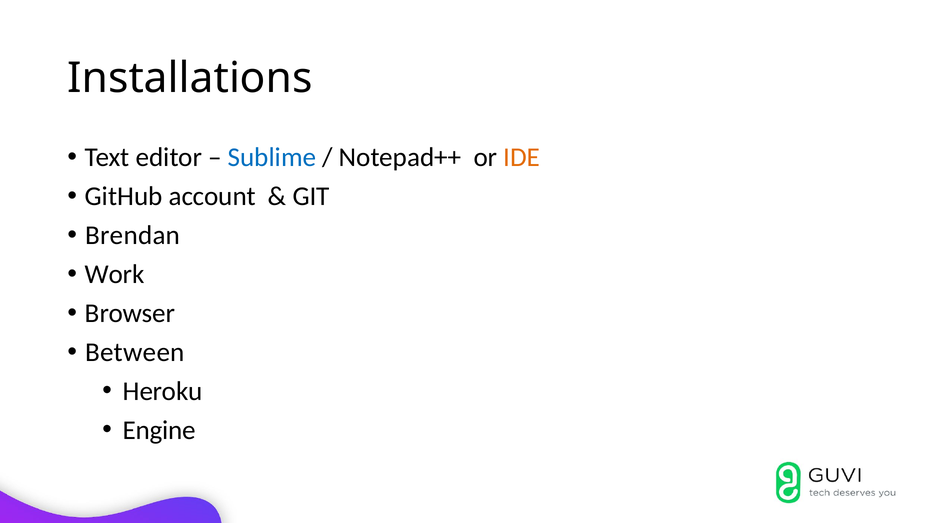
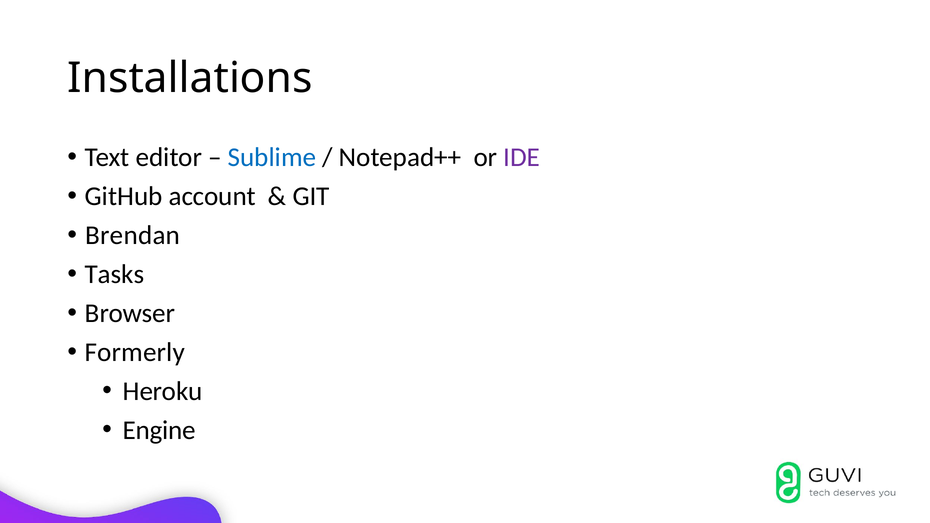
IDE colour: orange -> purple (522, 157)
Work: Work -> Tasks (115, 274)
Between: Between -> Formerly (135, 352)
